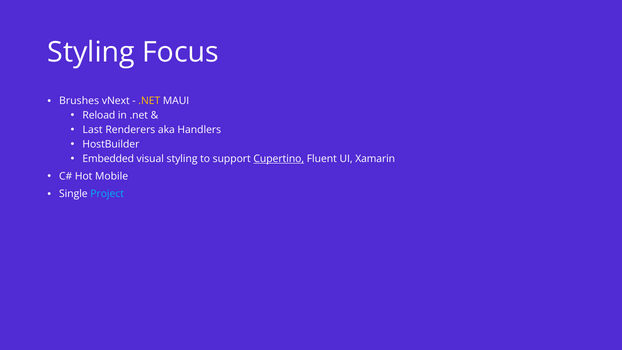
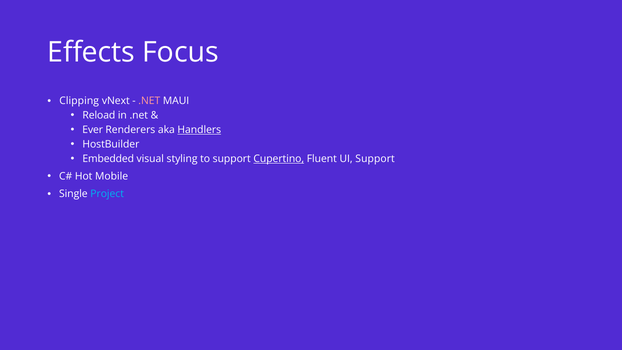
Styling: Styling -> Effects (91, 52)
Brushes: Brushes -> Clipping (79, 101)
.NET colour: yellow -> pink (149, 101)
Last: Last -> Ever (93, 130)
Handlers underline: none -> present (199, 130)
UI Xamarin: Xamarin -> Support (375, 159)
